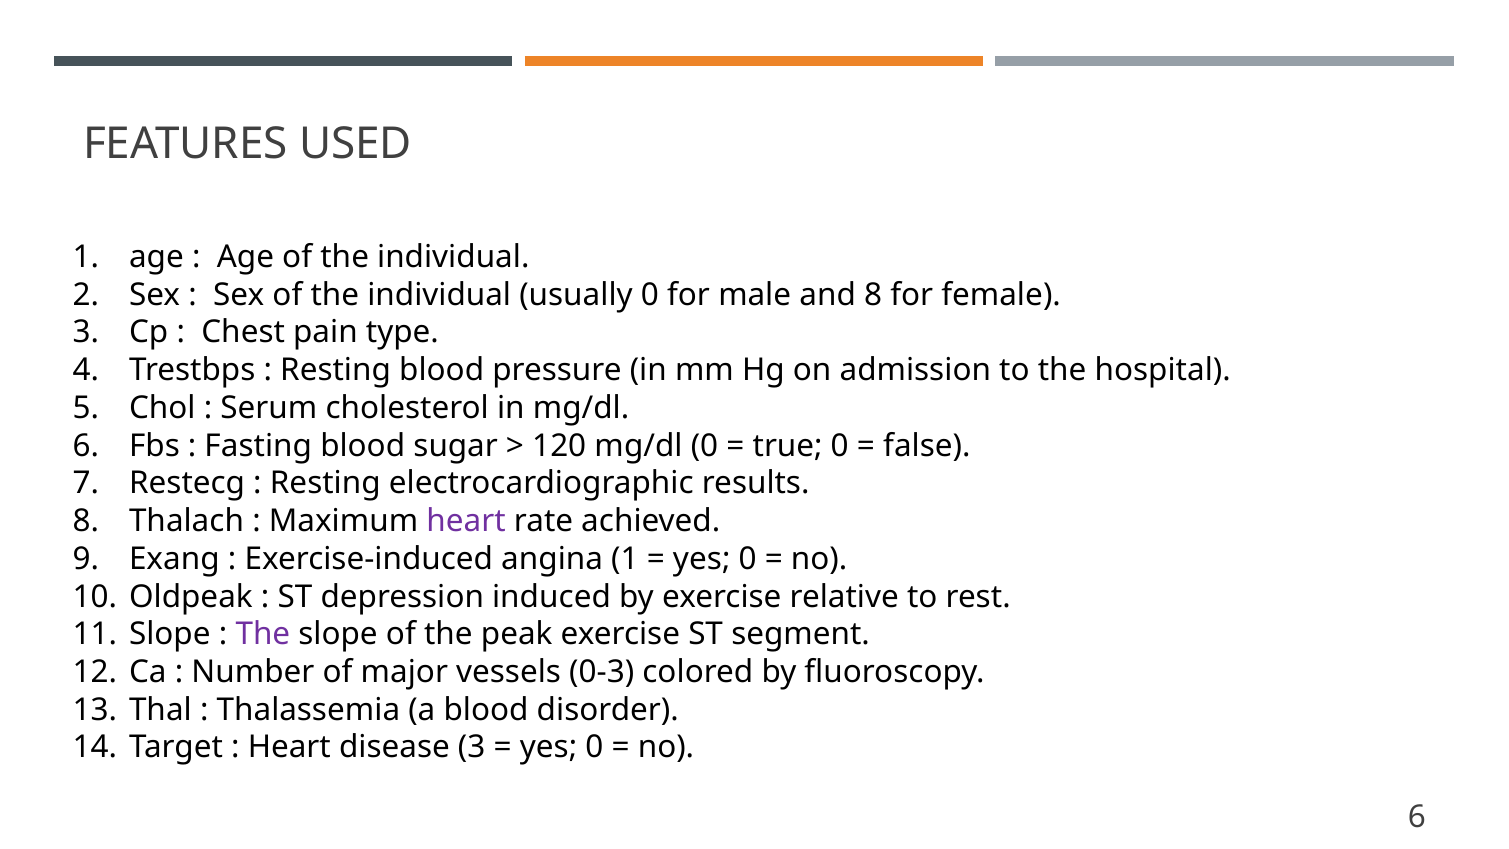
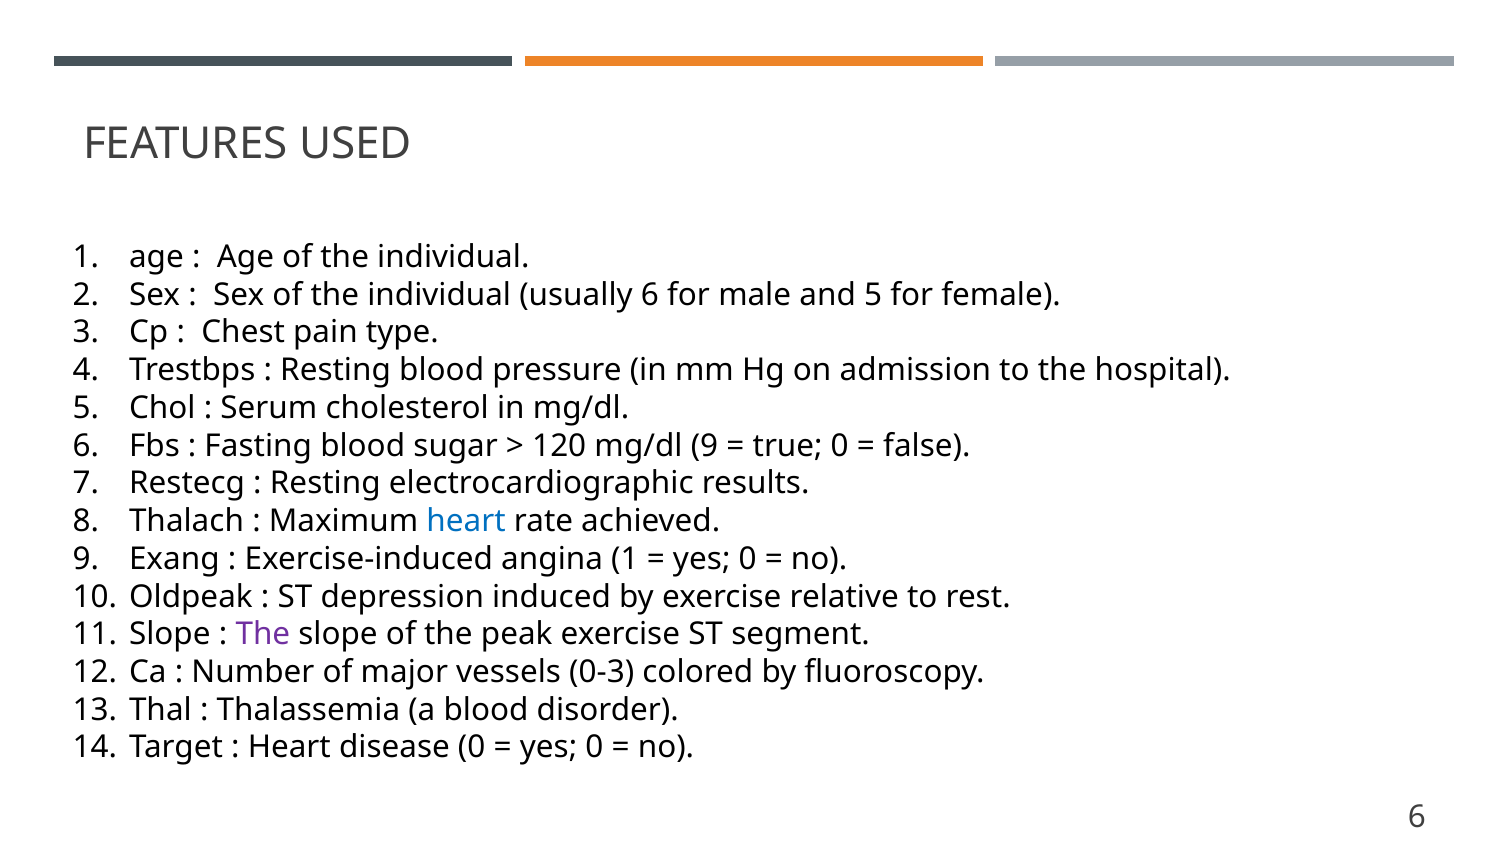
usually 0: 0 -> 6 (650, 295)
and 8: 8 -> 5 (873, 295)
mg/dl 0: 0 -> 9 (705, 446)
heart colour: purple -> blue (466, 521)
disease 3: 3 -> 0 (472, 747)
